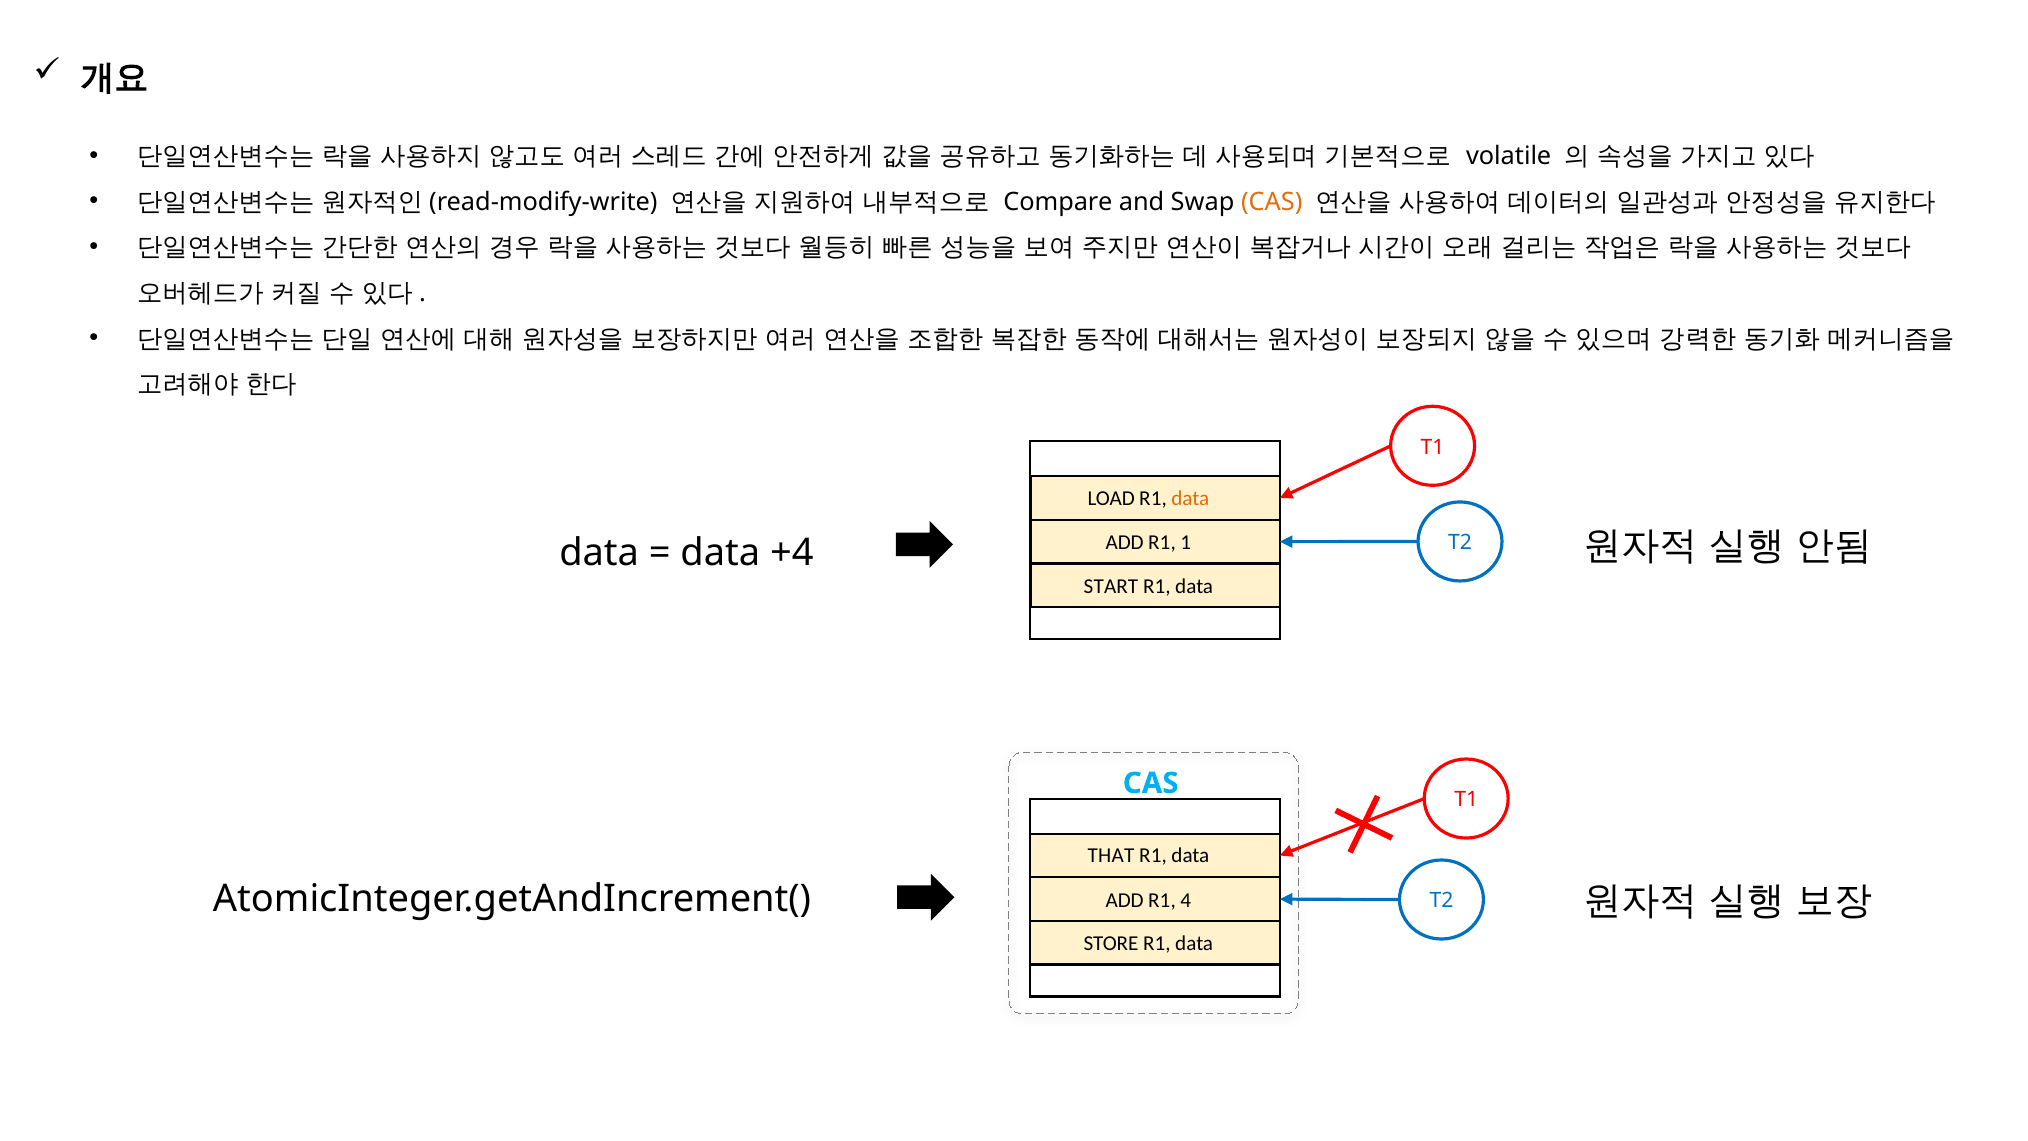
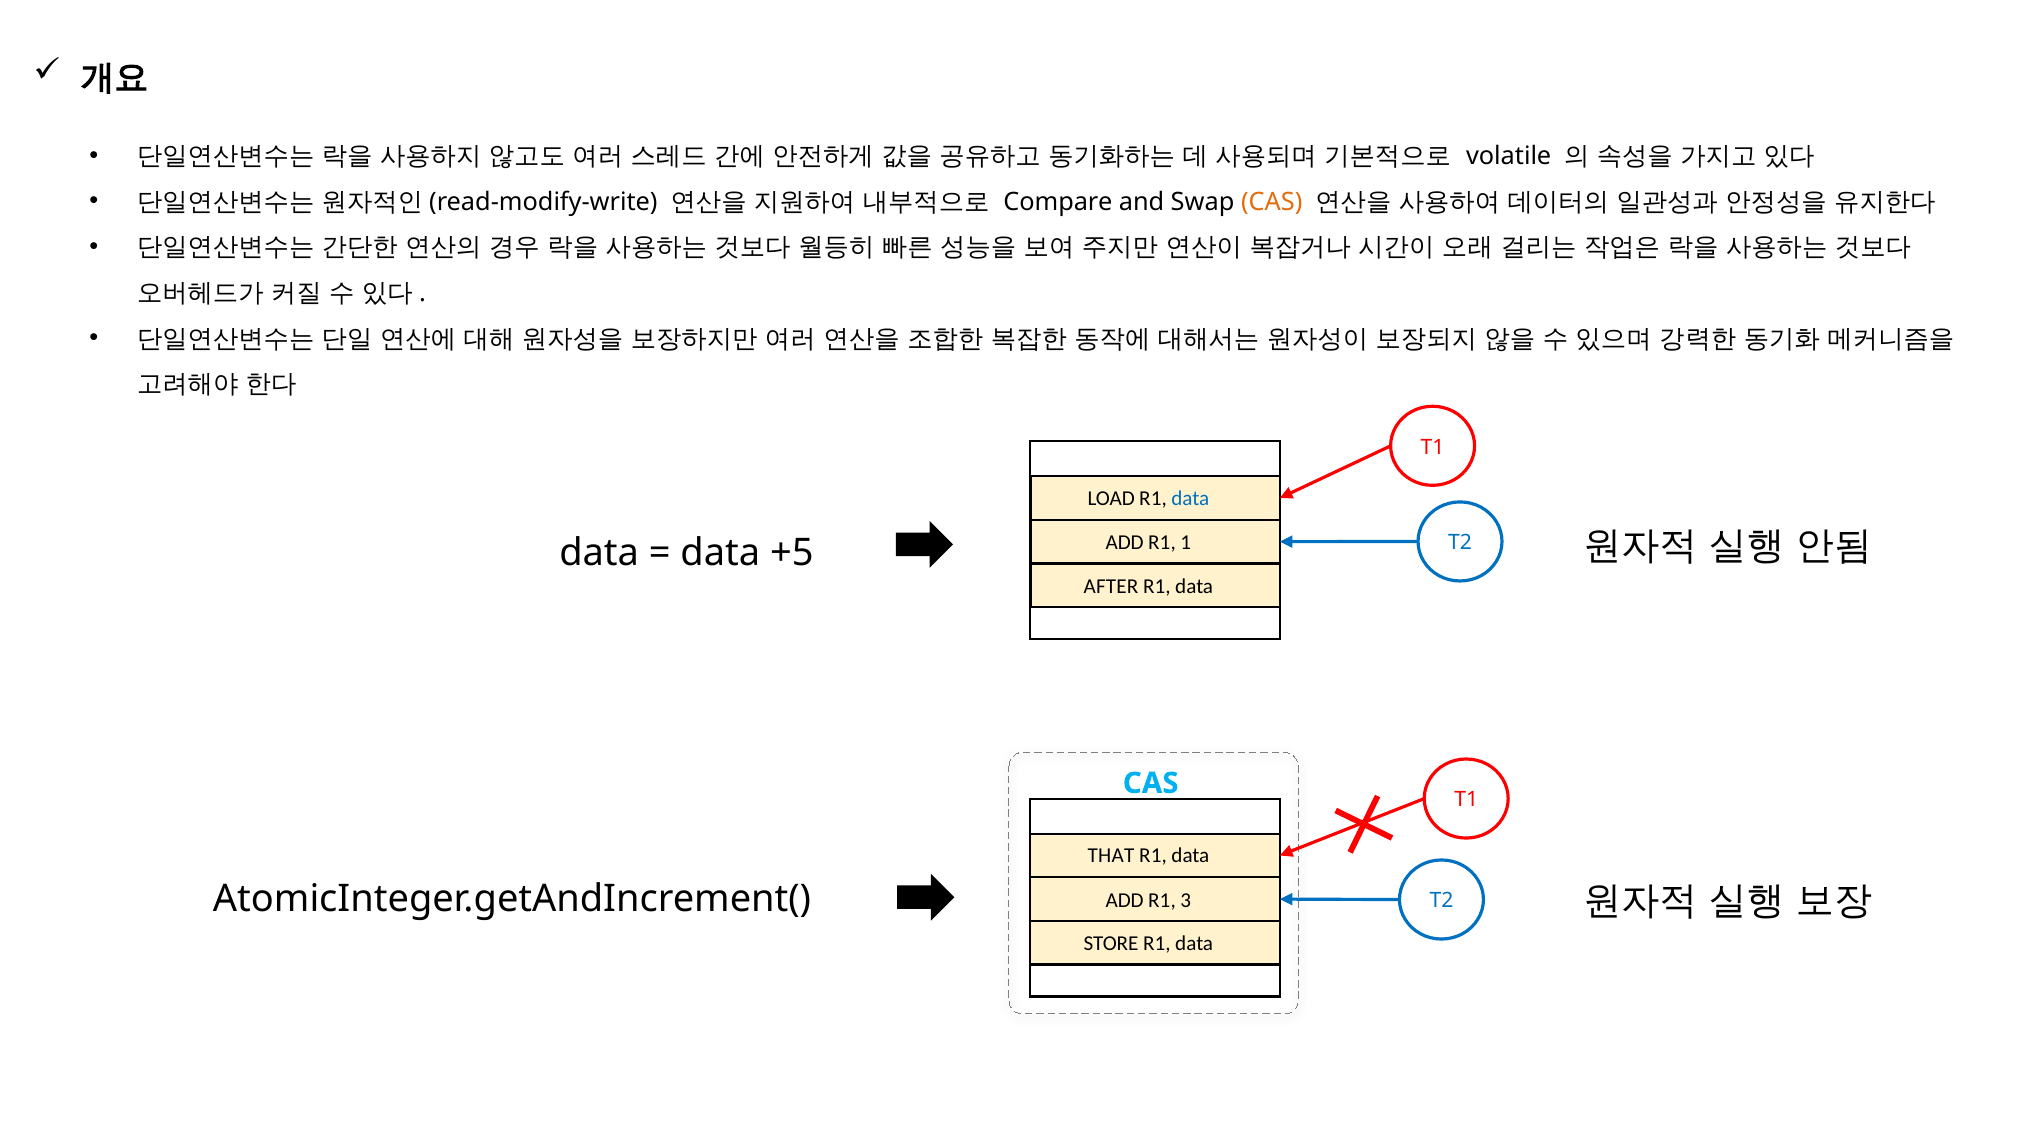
data colour: orange -> blue (1190, 498)
+4: +4 -> +5 (792, 553)
START: START -> AFTER (1111, 586)
4: 4 -> 3 (1186, 900)
